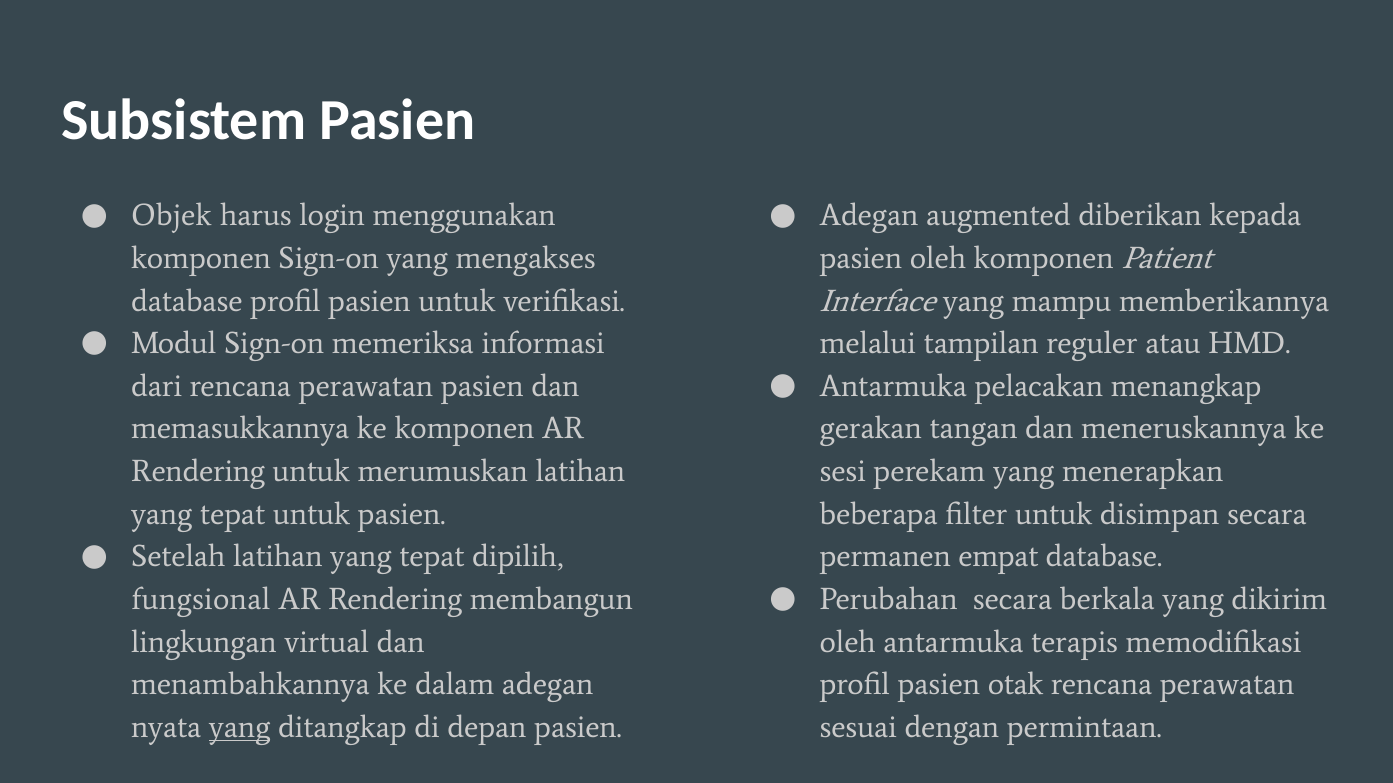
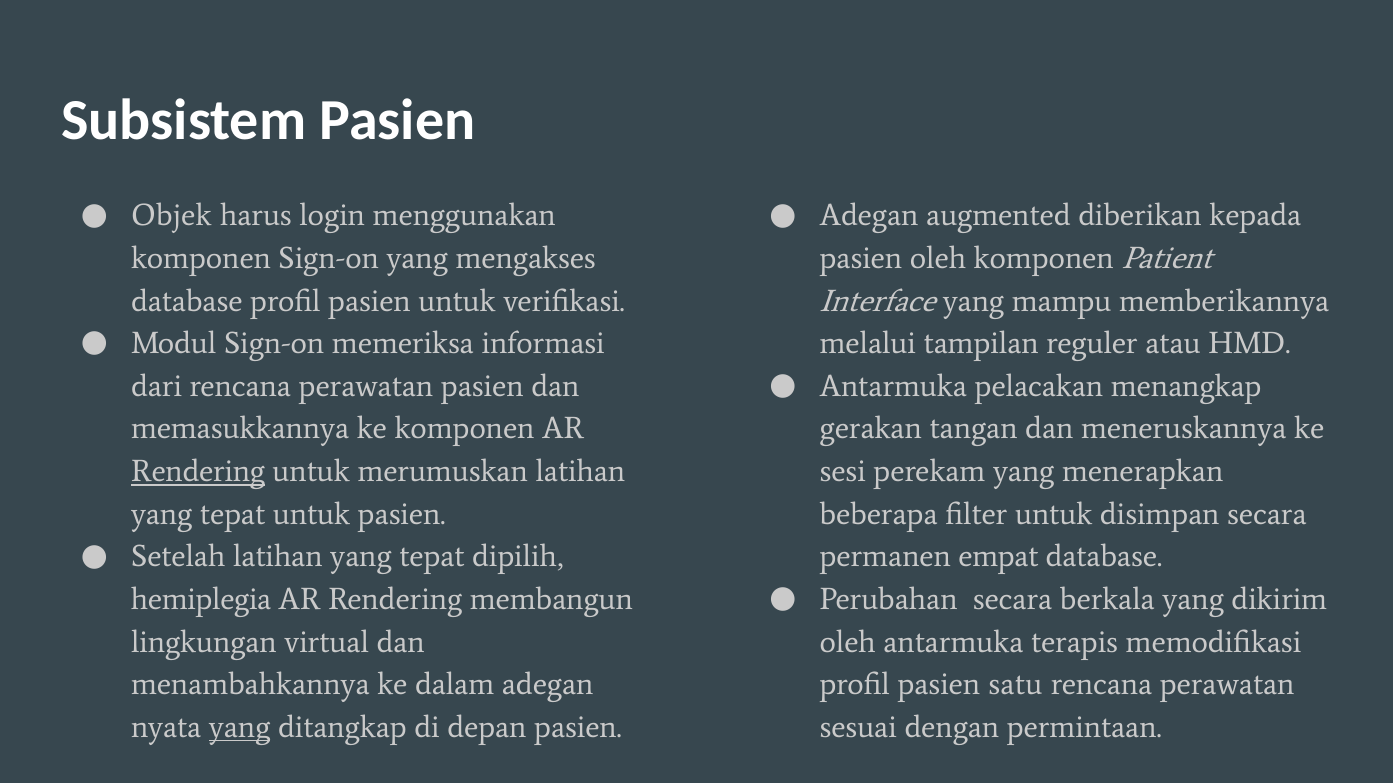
Rendering underline: none -> present (198, 472)
fungsional: fungsional -> hemiplegia (201, 600)
otak: otak -> satu (1015, 685)
